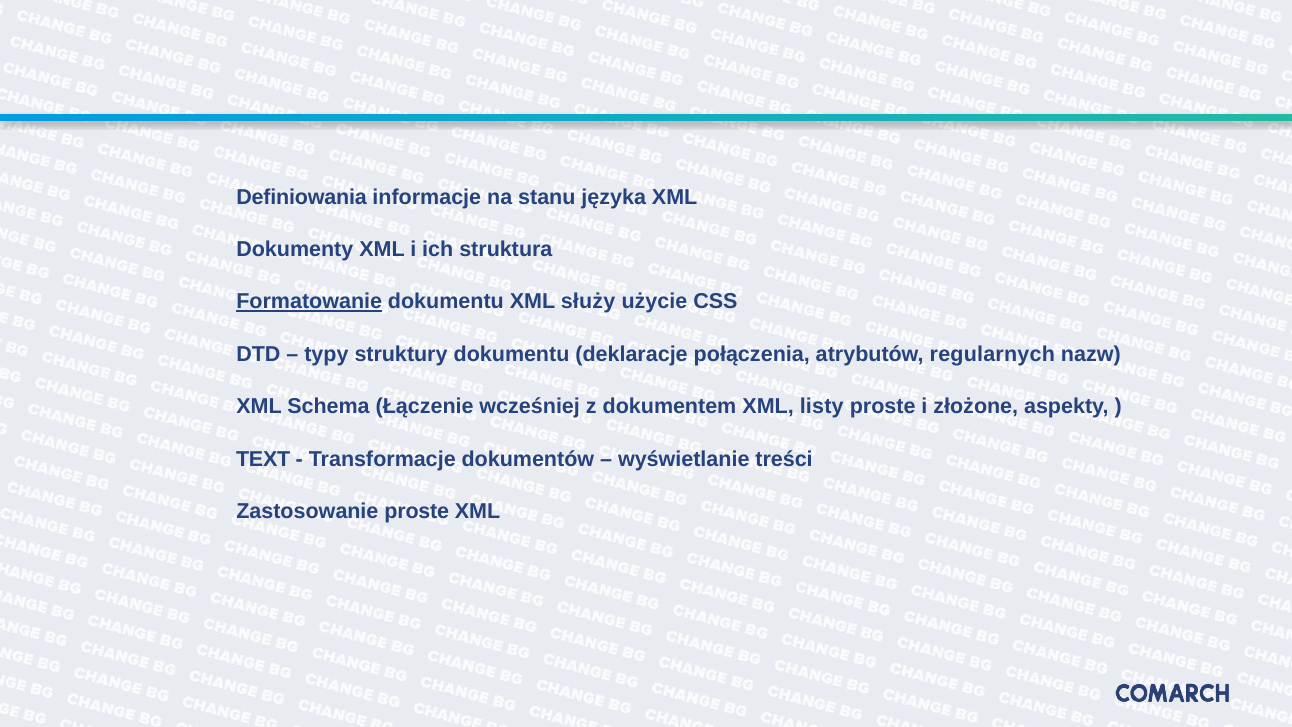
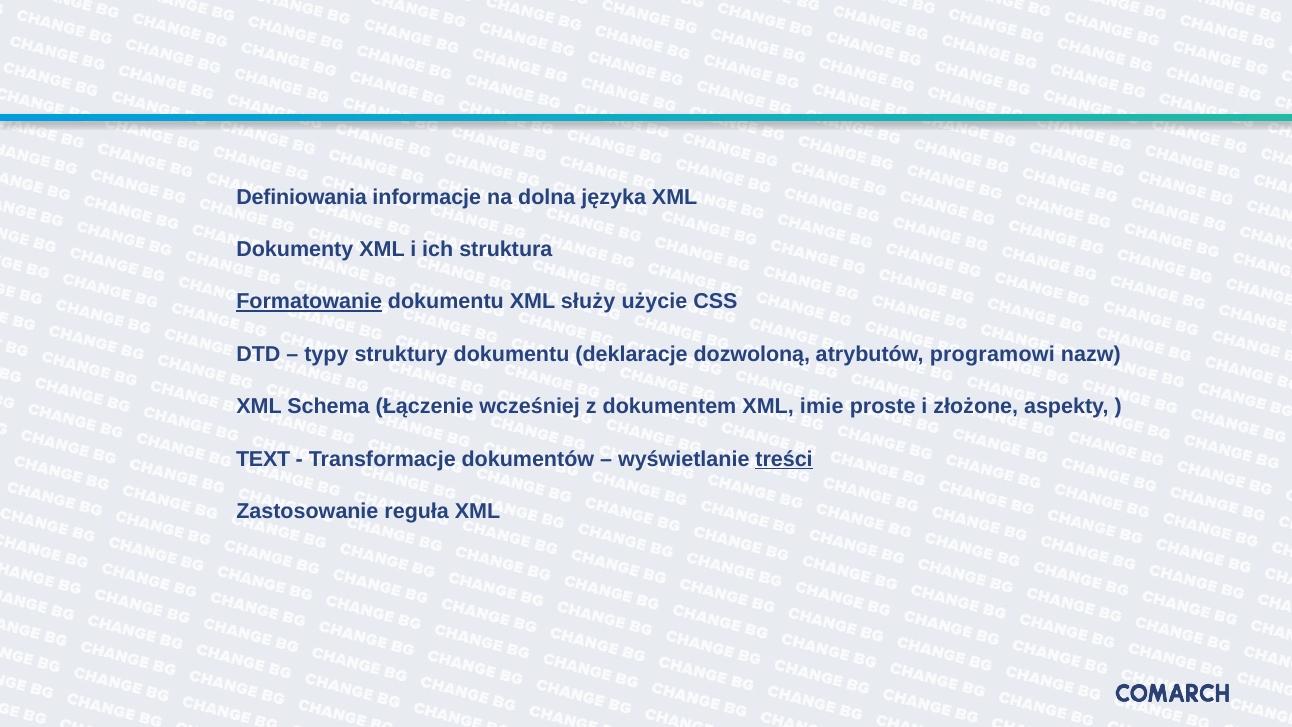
stanu: stanu -> dolna (547, 197)
połączenia: połączenia -> dozwoloną (752, 354)
regularnych: regularnych -> programowi (992, 354)
listy: listy -> imie (822, 407)
treści underline: none -> present (784, 459)
Zastosowanie proste: proste -> reguła (417, 511)
